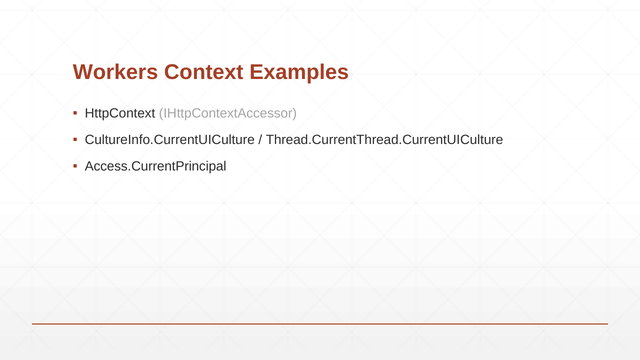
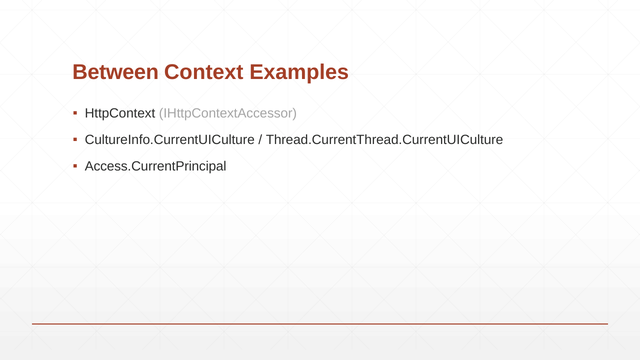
Workers: Workers -> Between (116, 72)
